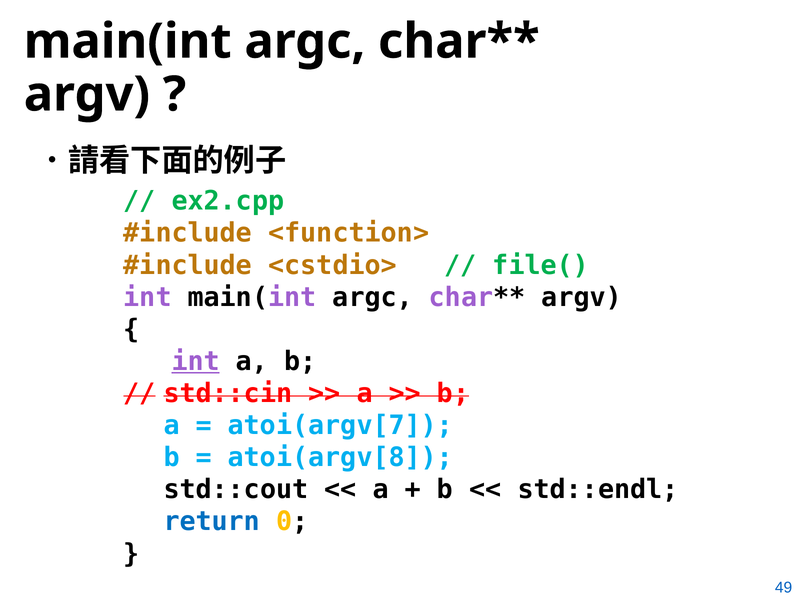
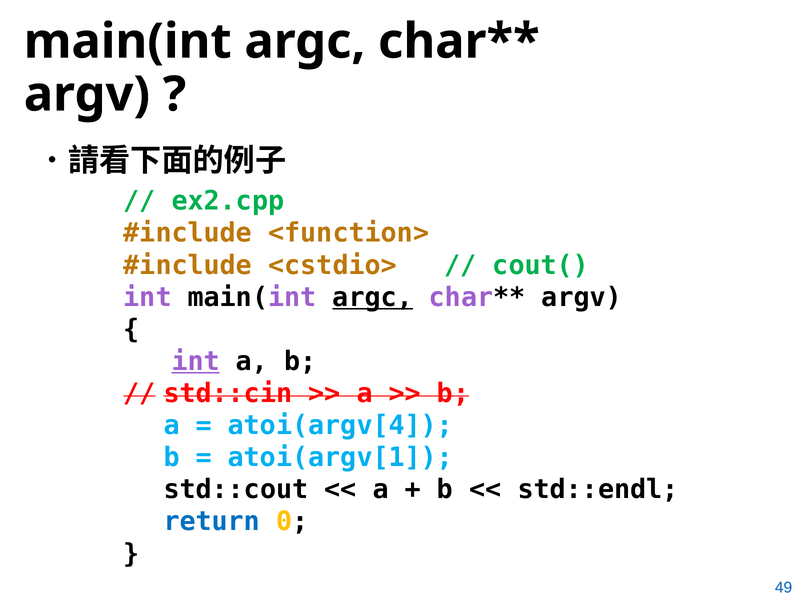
file(: file( -> cout( (541, 265)
argc underline: none -> present (373, 298)
atoi(argv[7: atoi(argv[7 -> atoi(argv[4 (340, 426)
atoi(argv[8: atoi(argv[8 -> atoi(argv[1 (340, 458)
